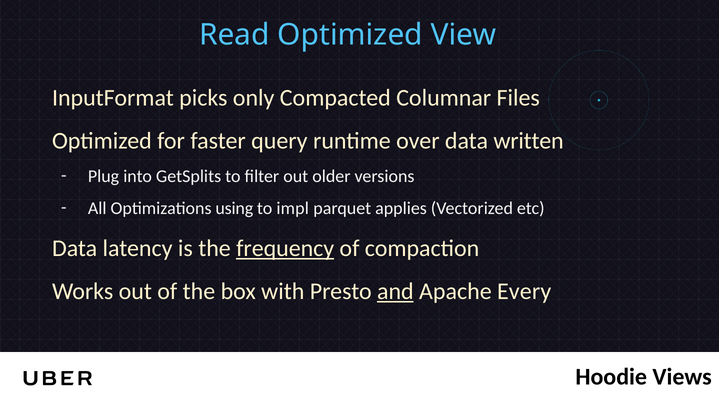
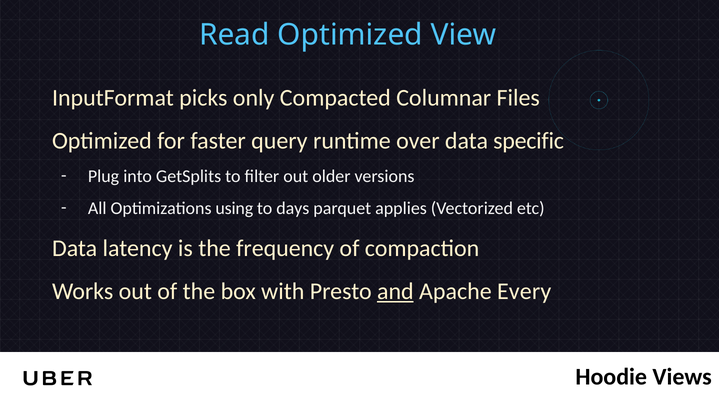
written: written -> specific (529, 141)
impl: impl -> days (293, 209)
frequency underline: present -> none (285, 249)
